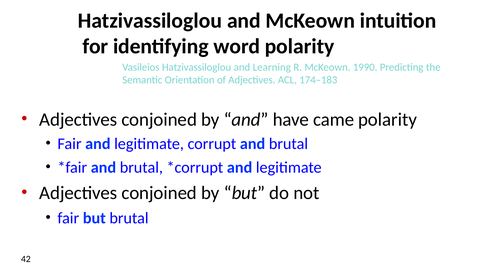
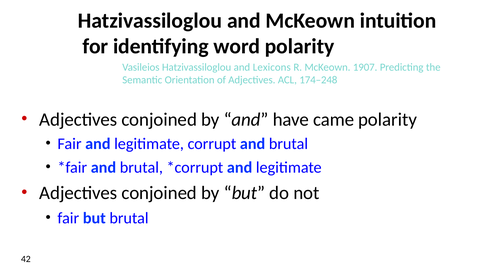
Learning: Learning -> Lexicons (272, 67)
1990: 1990 -> 1907 (365, 67)
174–183: 174–183 -> 174–248 (318, 80)
